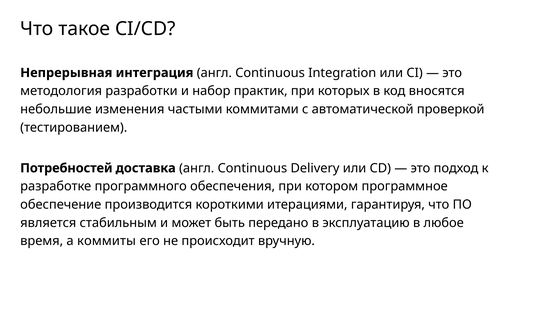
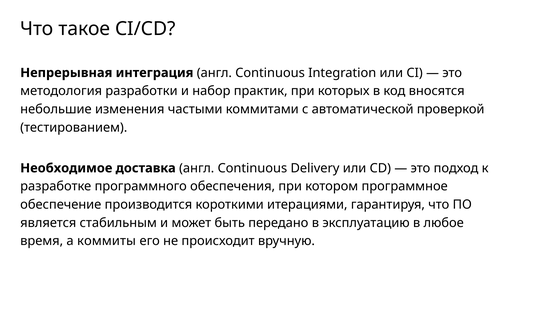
Потребностей: Потребностей -> Необходимое (66, 168)
